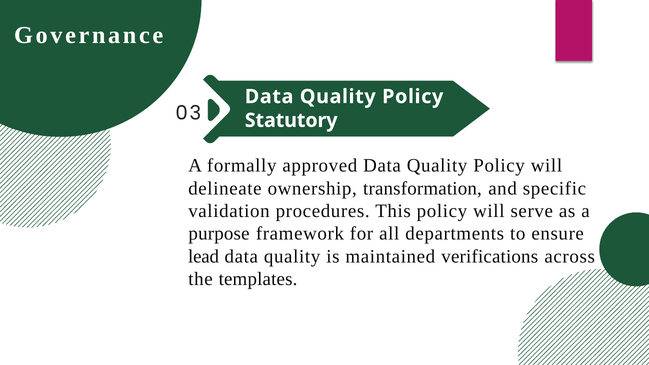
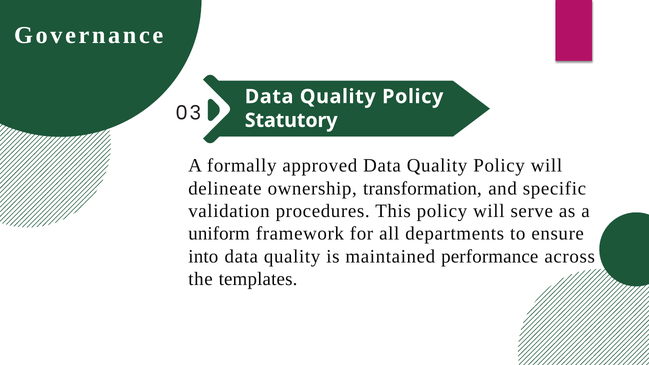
purpose: purpose -> uniform (219, 234)
lead: lead -> into (203, 257)
verifications: verifications -> performance (490, 257)
